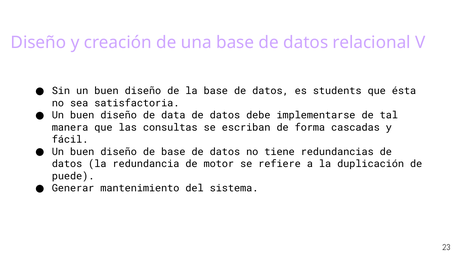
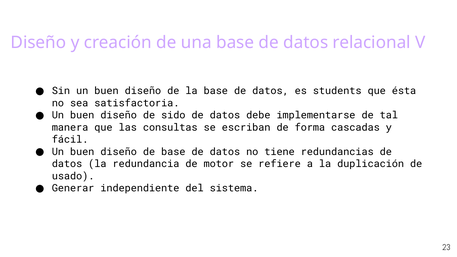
data: data -> sido (173, 115)
puede: puede -> usado (73, 176)
mantenimiento: mantenimiento -> independiente (140, 188)
